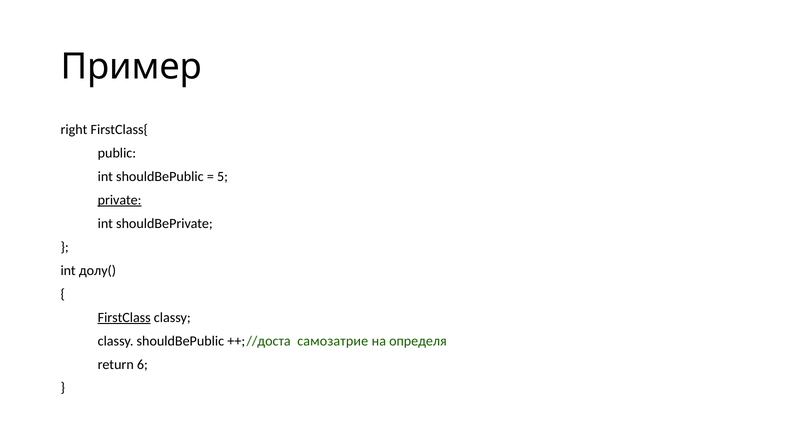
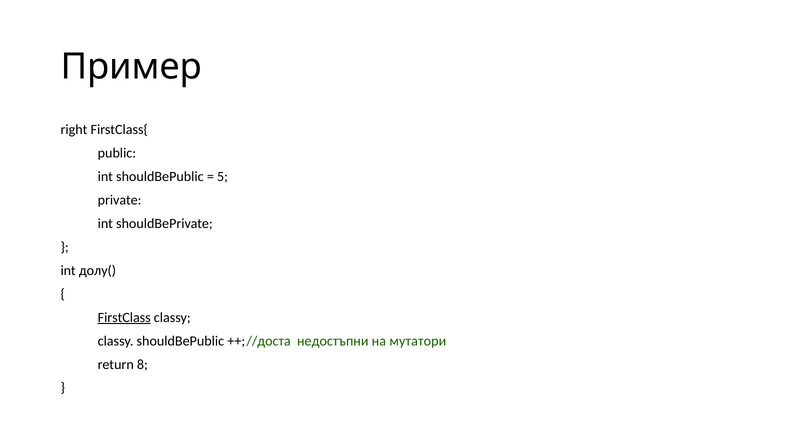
private underline: present -> none (120, 200)
самозатрие: самозатрие -> недостъпни (333, 341)
определя: определя -> мутатори (418, 341)
6: 6 -> 8 (142, 364)
